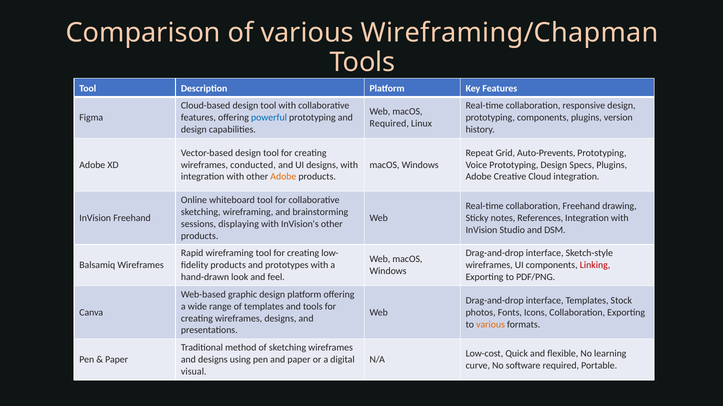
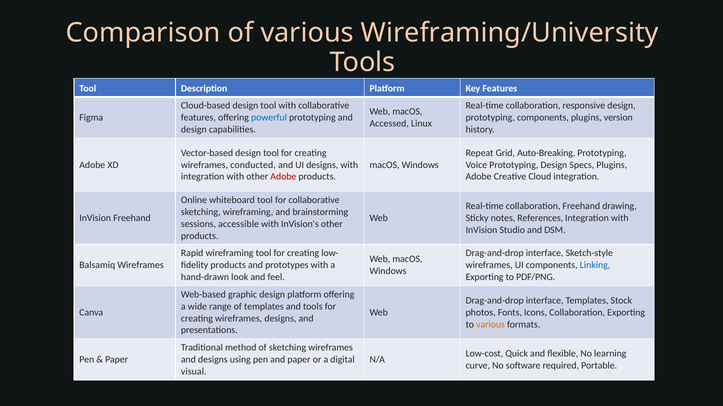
Wireframing/Chapman: Wireframing/Chapman -> Wireframing/University (510, 33)
Required: Required -> Accessed (389, 124)
Auto-Prevents: Auto-Prevents -> Auto-Breaking (546, 153)
Adobe colour: orange -> red (283, 177)
displaying: displaying -> accessible (239, 224)
Linking colour: red -> blue (595, 266)
